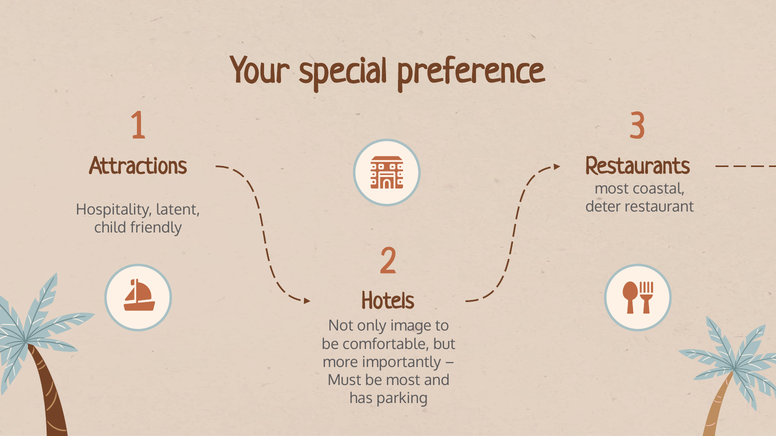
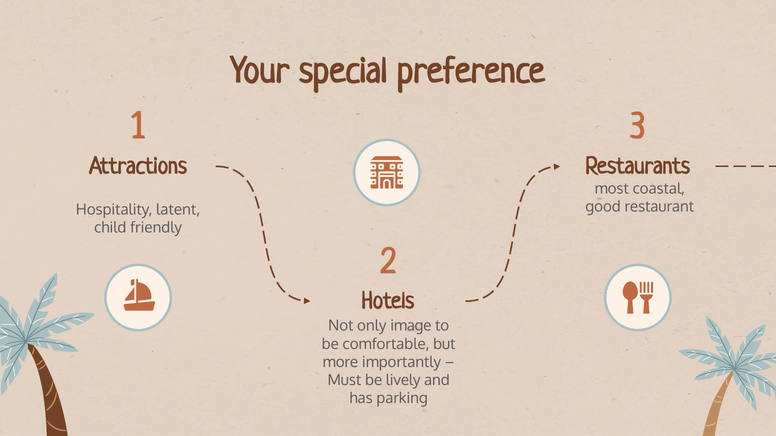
deter: deter -> good (603, 207)
be most: most -> lively (403, 381)
